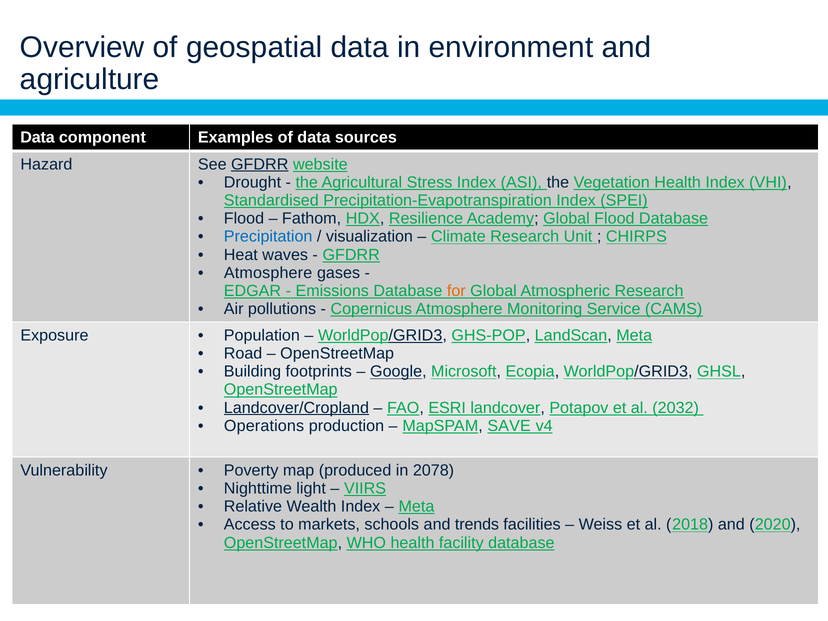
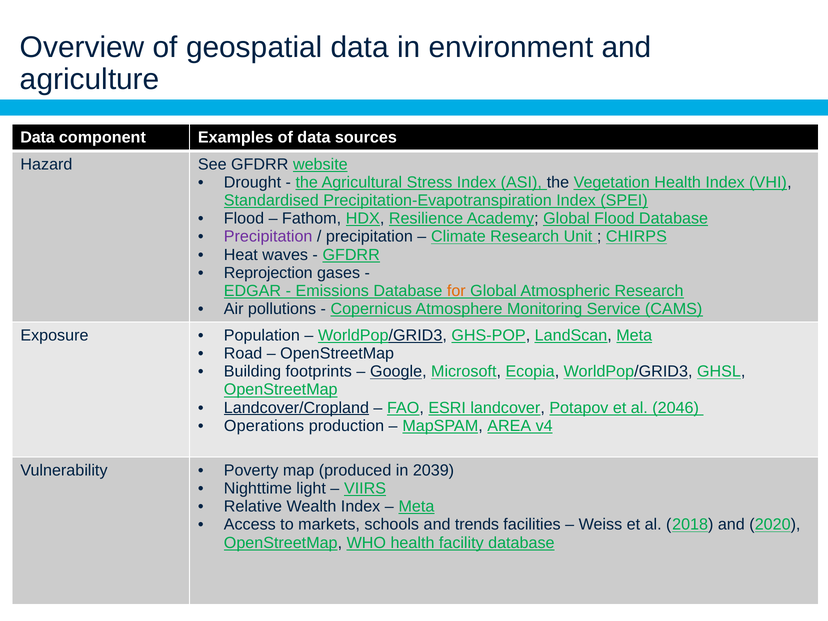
GFDRR underline: present -> none (260, 164)
Precipitation colour: blue -> purple (268, 237)
visualization: visualization -> precipitation (369, 237)
Atmosphere: Atmosphere -> Reprojection (268, 273)
2032: 2032 -> 2046 (676, 408)
SAVE: SAVE -> AREA (509, 426)
2078: 2078 -> 2039 (433, 470)
